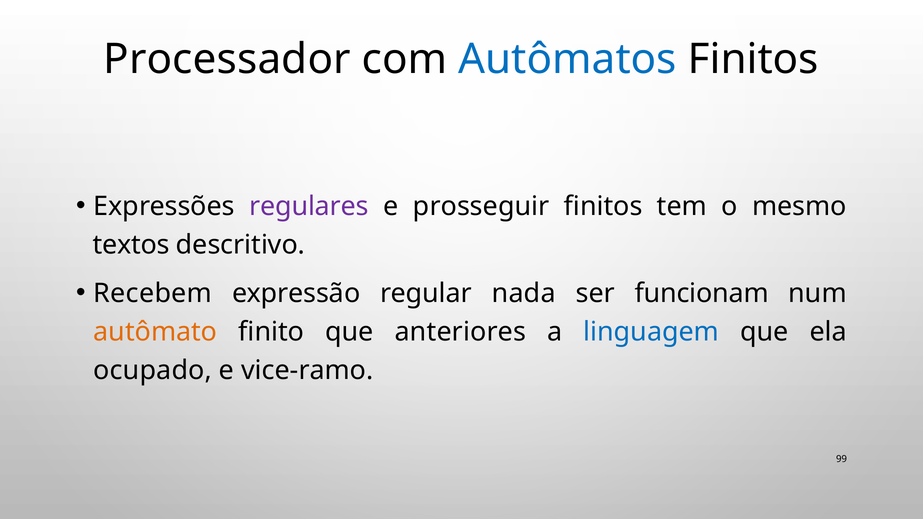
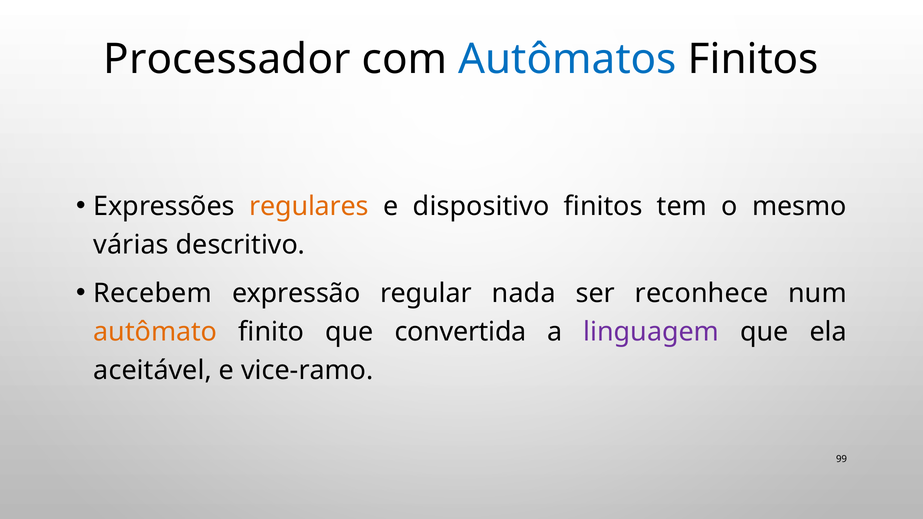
regulares colour: purple -> orange (309, 206)
prosseguir: prosseguir -> dispositivo (481, 206)
textos: textos -> várias (131, 245)
funcionam: funcionam -> reconhece (702, 293)
anteriores: anteriores -> convertida (461, 332)
linguagem colour: blue -> purple (651, 332)
ocupado: ocupado -> aceitável (153, 371)
